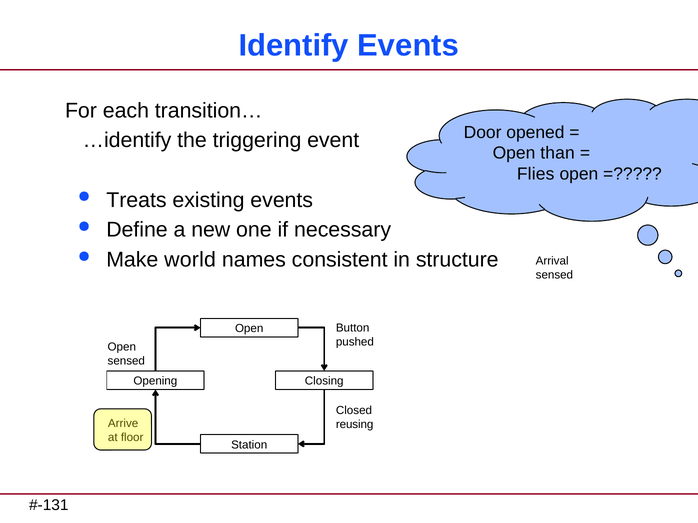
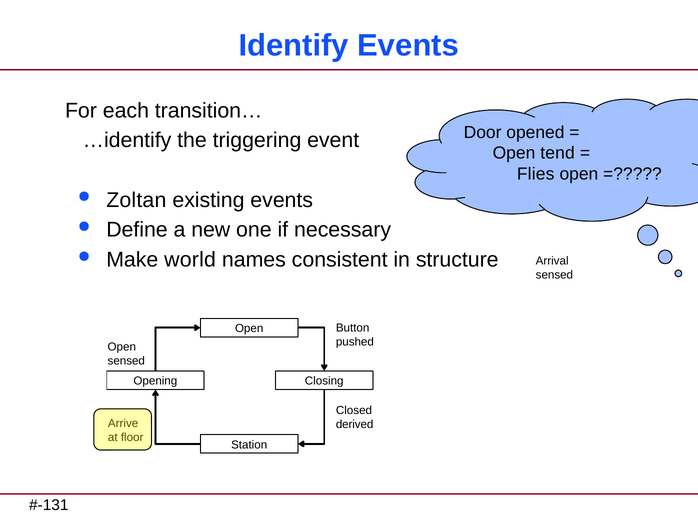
than: than -> tend (558, 153)
Treats: Treats -> Zoltan (136, 200)
reusing: reusing -> derived (355, 425)
